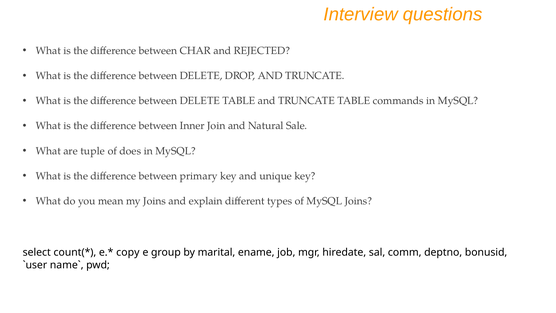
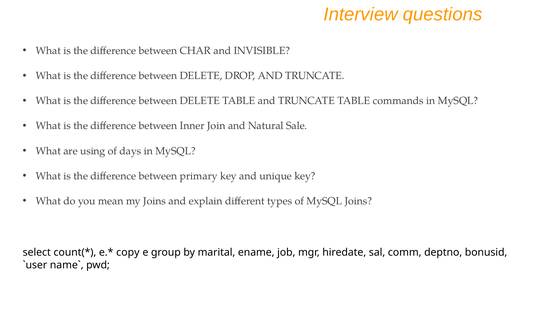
REJECTED: REJECTED -> INVISIBLE (262, 51)
tuple: tuple -> using (93, 151)
does: does -> days (130, 151)
